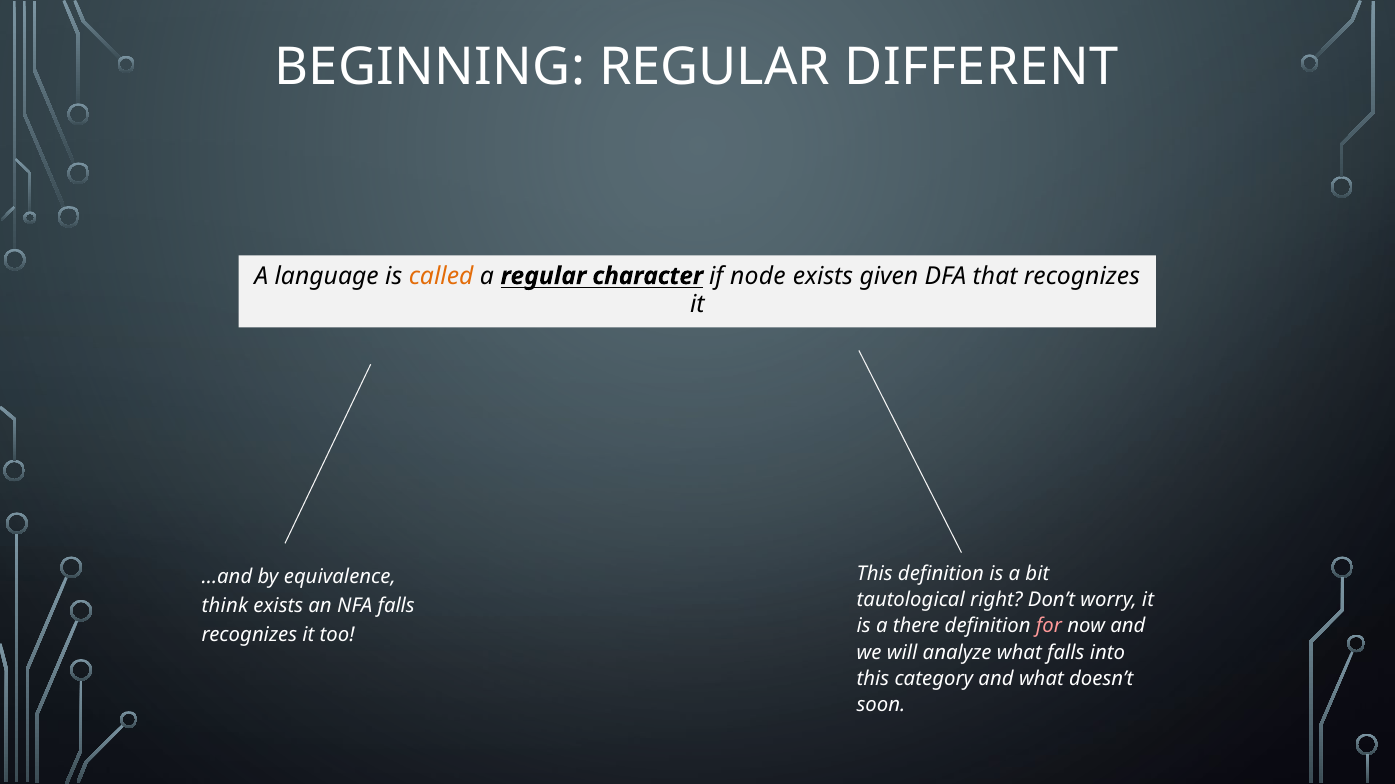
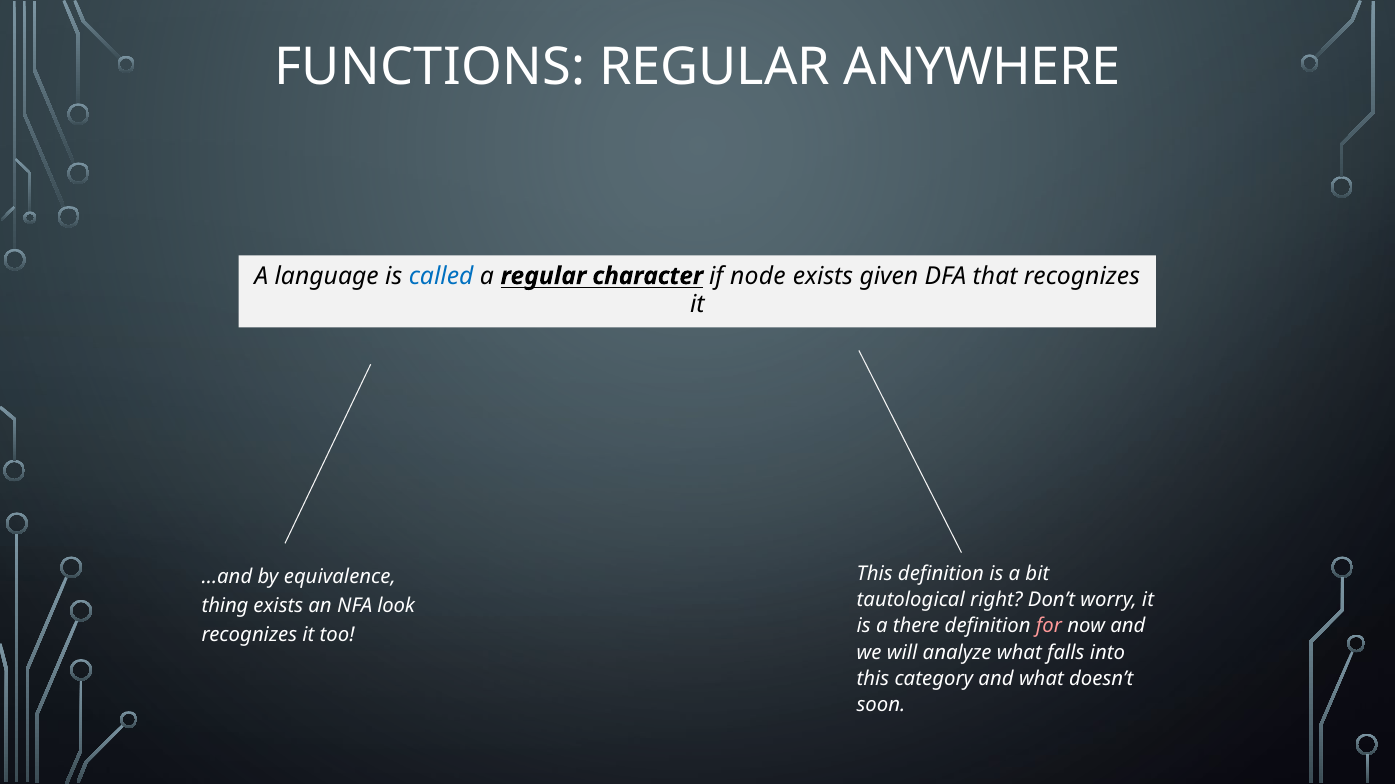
BEGINNING: BEGINNING -> FUNCTIONS (430, 67)
DIFFERENT: DIFFERENT -> ANYWHERE (982, 67)
called colour: orange -> blue (441, 276)
think: think -> thing (225, 606)
NFA falls: falls -> look (396, 606)
